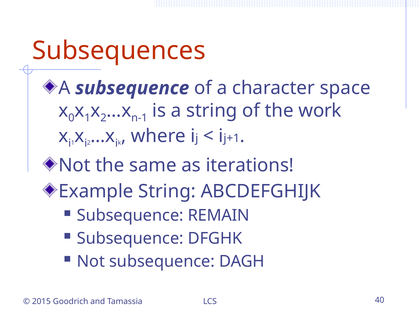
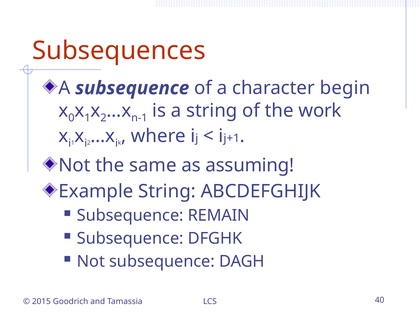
space: space -> begin (345, 88)
iterations: iterations -> assuming (250, 165)
